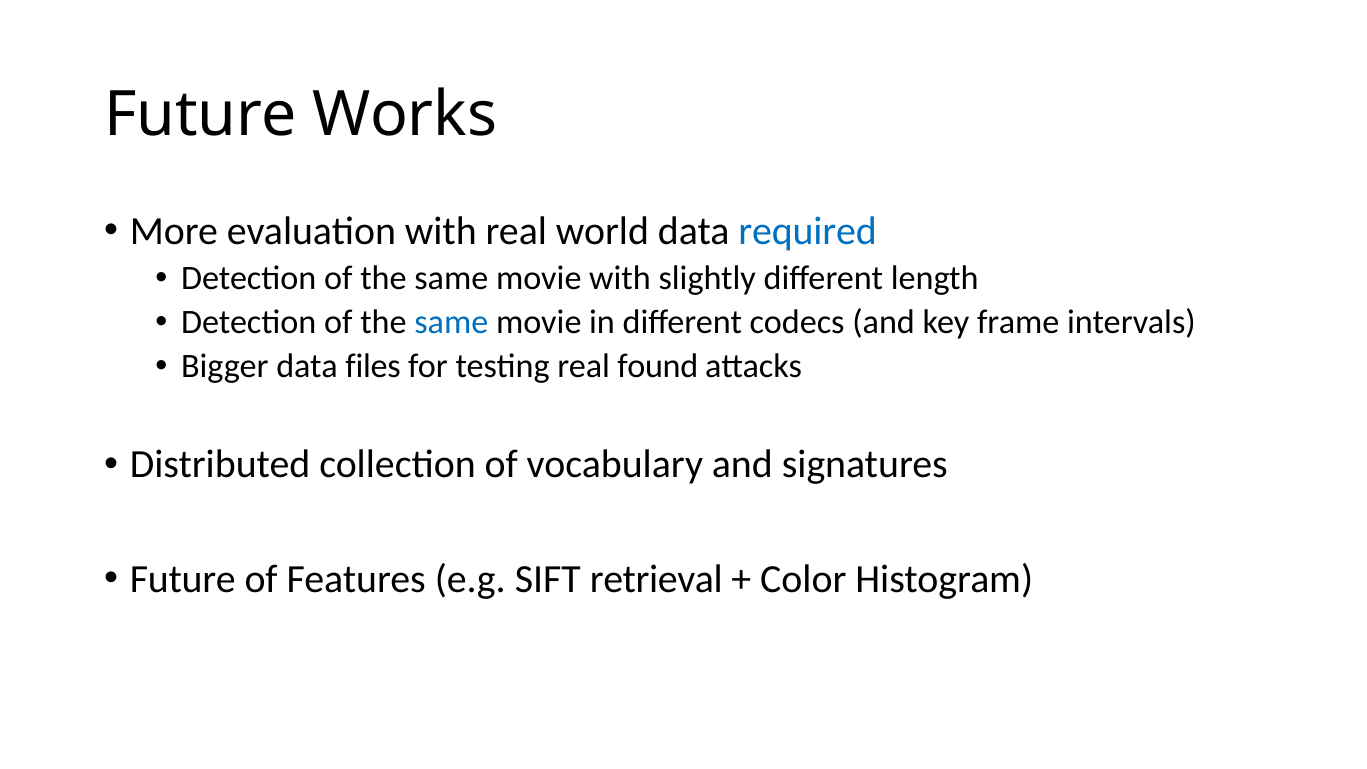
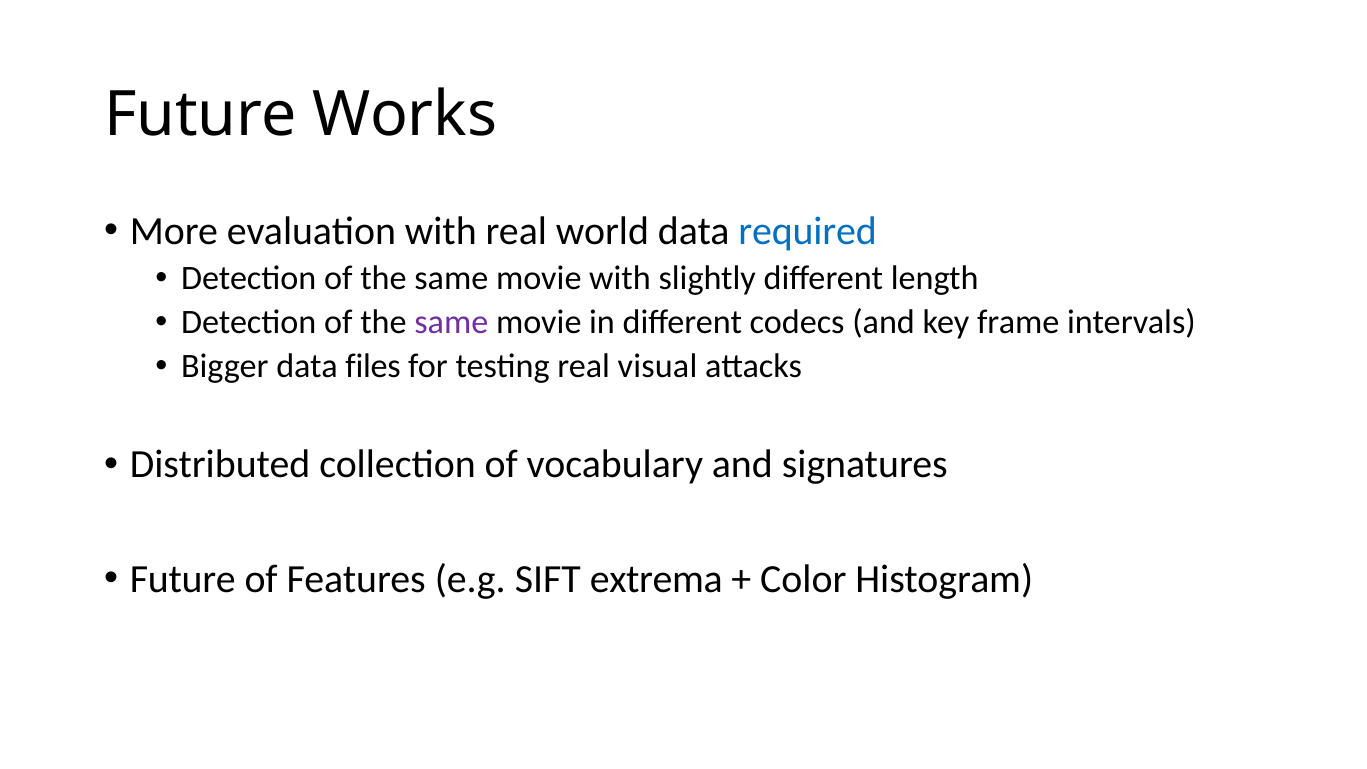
same colour: blue -> purple (451, 322)
found: found -> visual (658, 366)
retrieval: retrieval -> extrema (656, 579)
